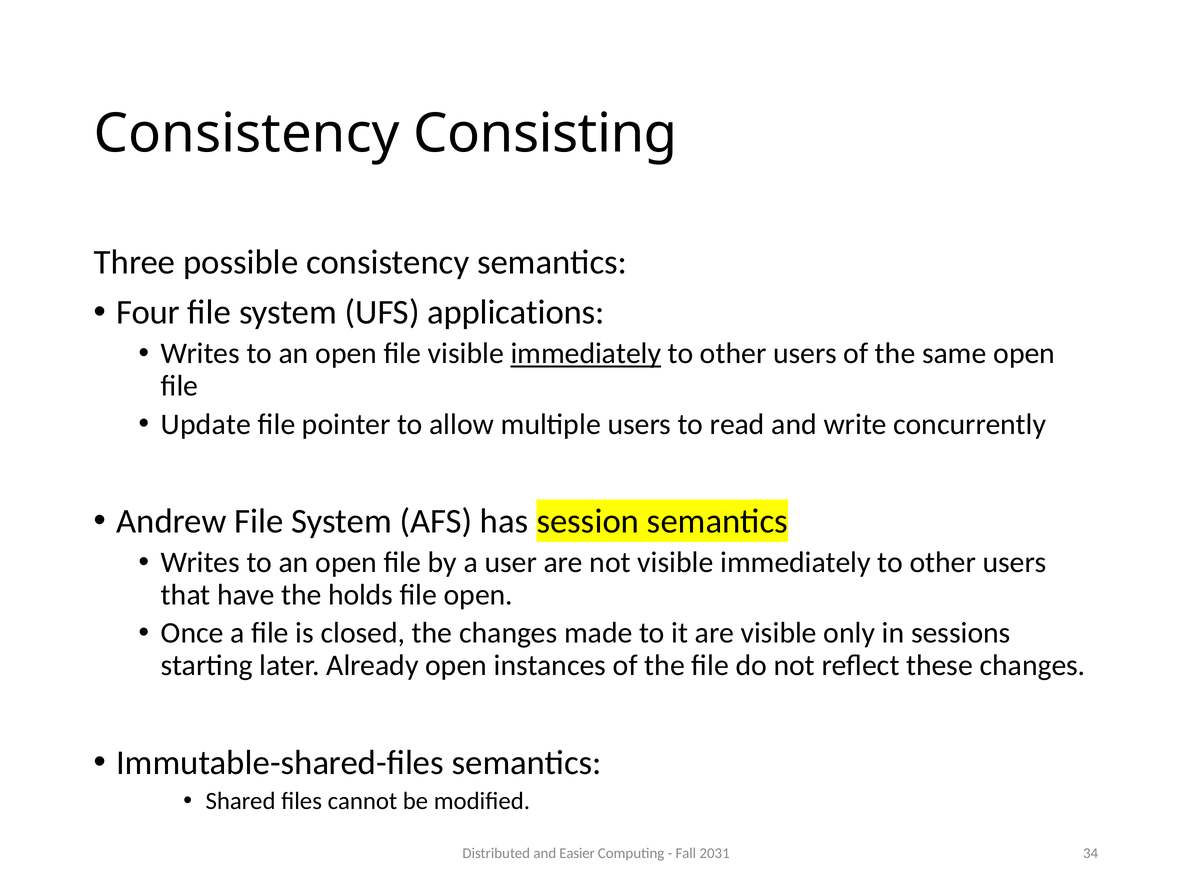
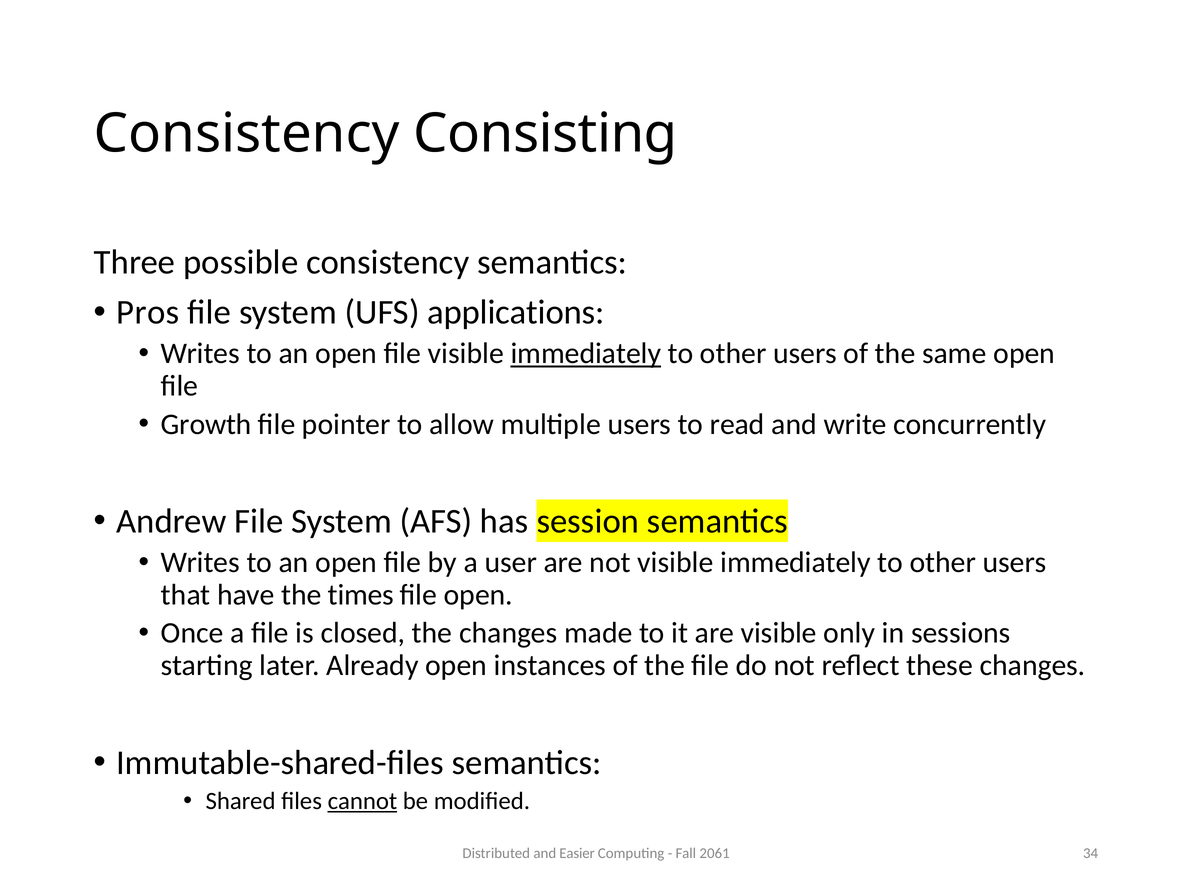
Four: Four -> Pros (148, 312)
Update: Update -> Growth (206, 424)
holds: holds -> times (361, 595)
cannot underline: none -> present (362, 801)
2031: 2031 -> 2061 (715, 853)
